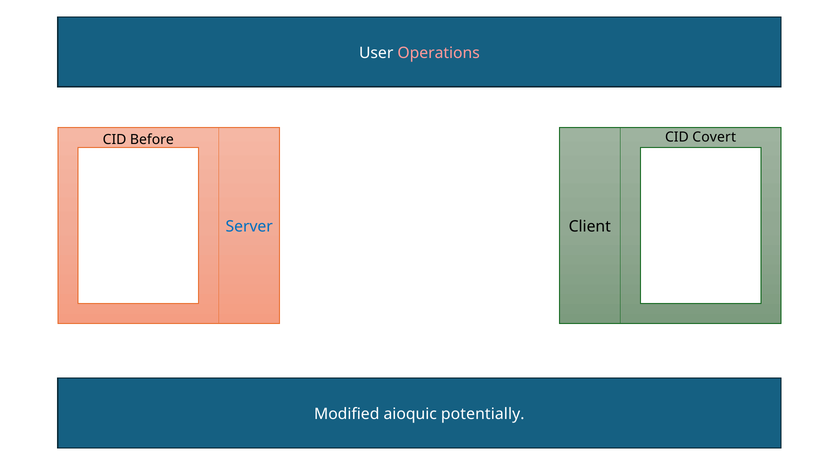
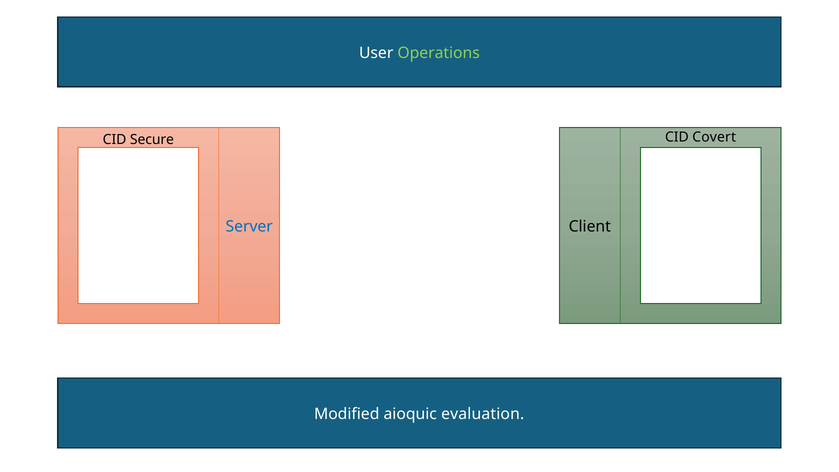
Operations colour: pink -> light green (439, 53)
Before: Before -> Secure (152, 139)
potentially: potentially -> evaluation (483, 414)
